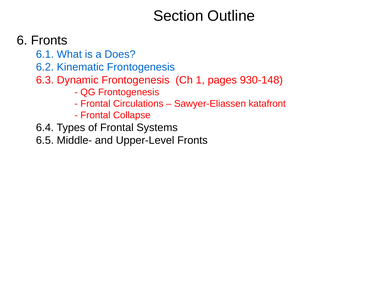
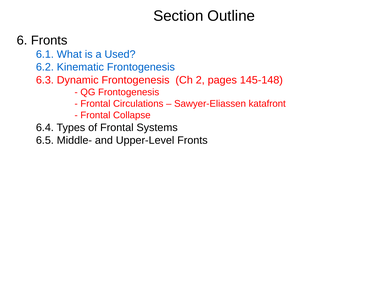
Does: Does -> Used (120, 54)
1: 1 -> 2 (200, 80)
930-148: 930-148 -> 145-148 (261, 80)
